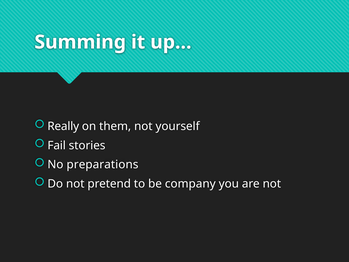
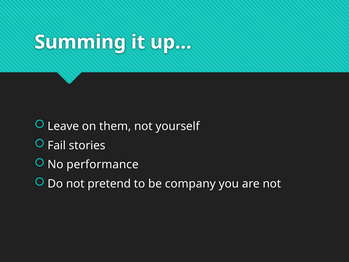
Really: Really -> Leave (63, 126)
preparations: preparations -> performance (102, 164)
